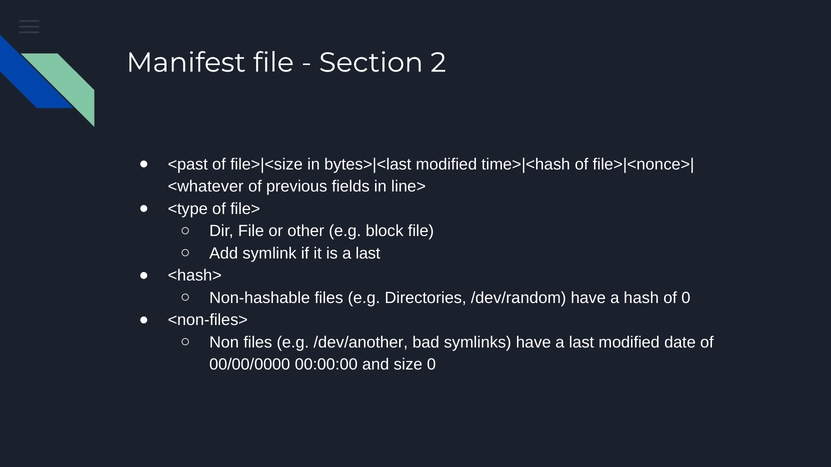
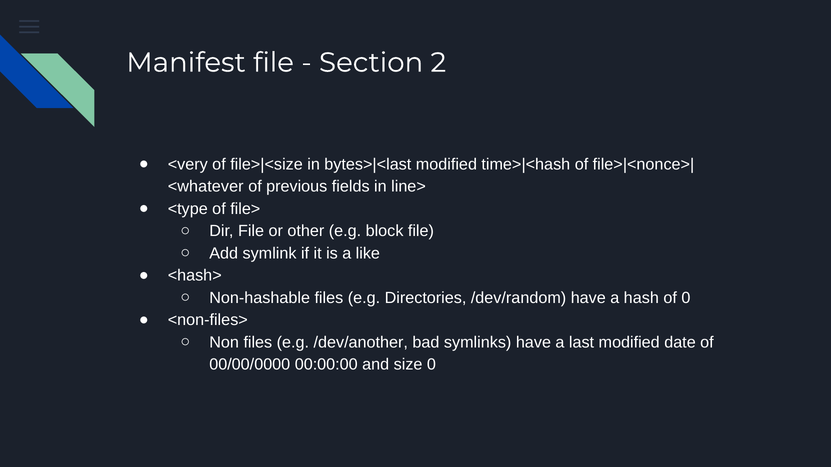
<past: <past -> <very (188, 164)
is a last: last -> like (368, 254)
